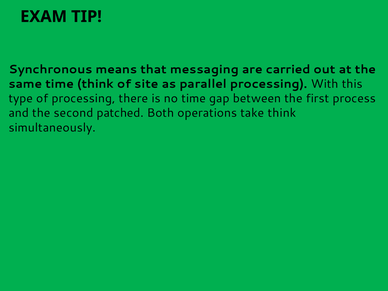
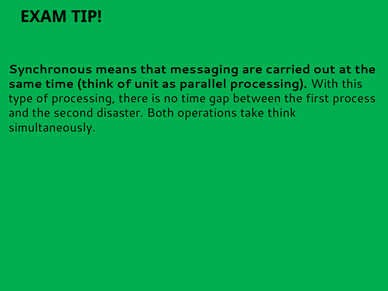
site: site -> unit (147, 84)
patched: patched -> disaster (120, 113)
